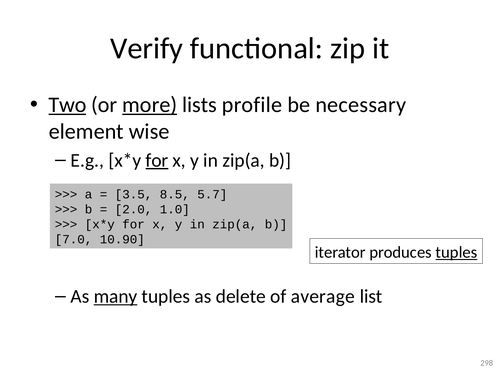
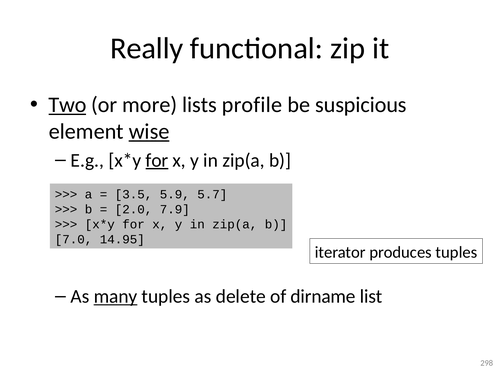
Verify: Verify -> Really (147, 48)
more underline: present -> none (150, 105)
necessary: necessary -> suspicious (361, 105)
wise underline: none -> present (149, 132)
8.5: 8.5 -> 5.9 (175, 194)
1.0: 1.0 -> 7.9 (175, 209)
10.90: 10.90 -> 14.95 (122, 239)
tuples underline: present -> none (456, 252)
average: average -> dirname (323, 296)
